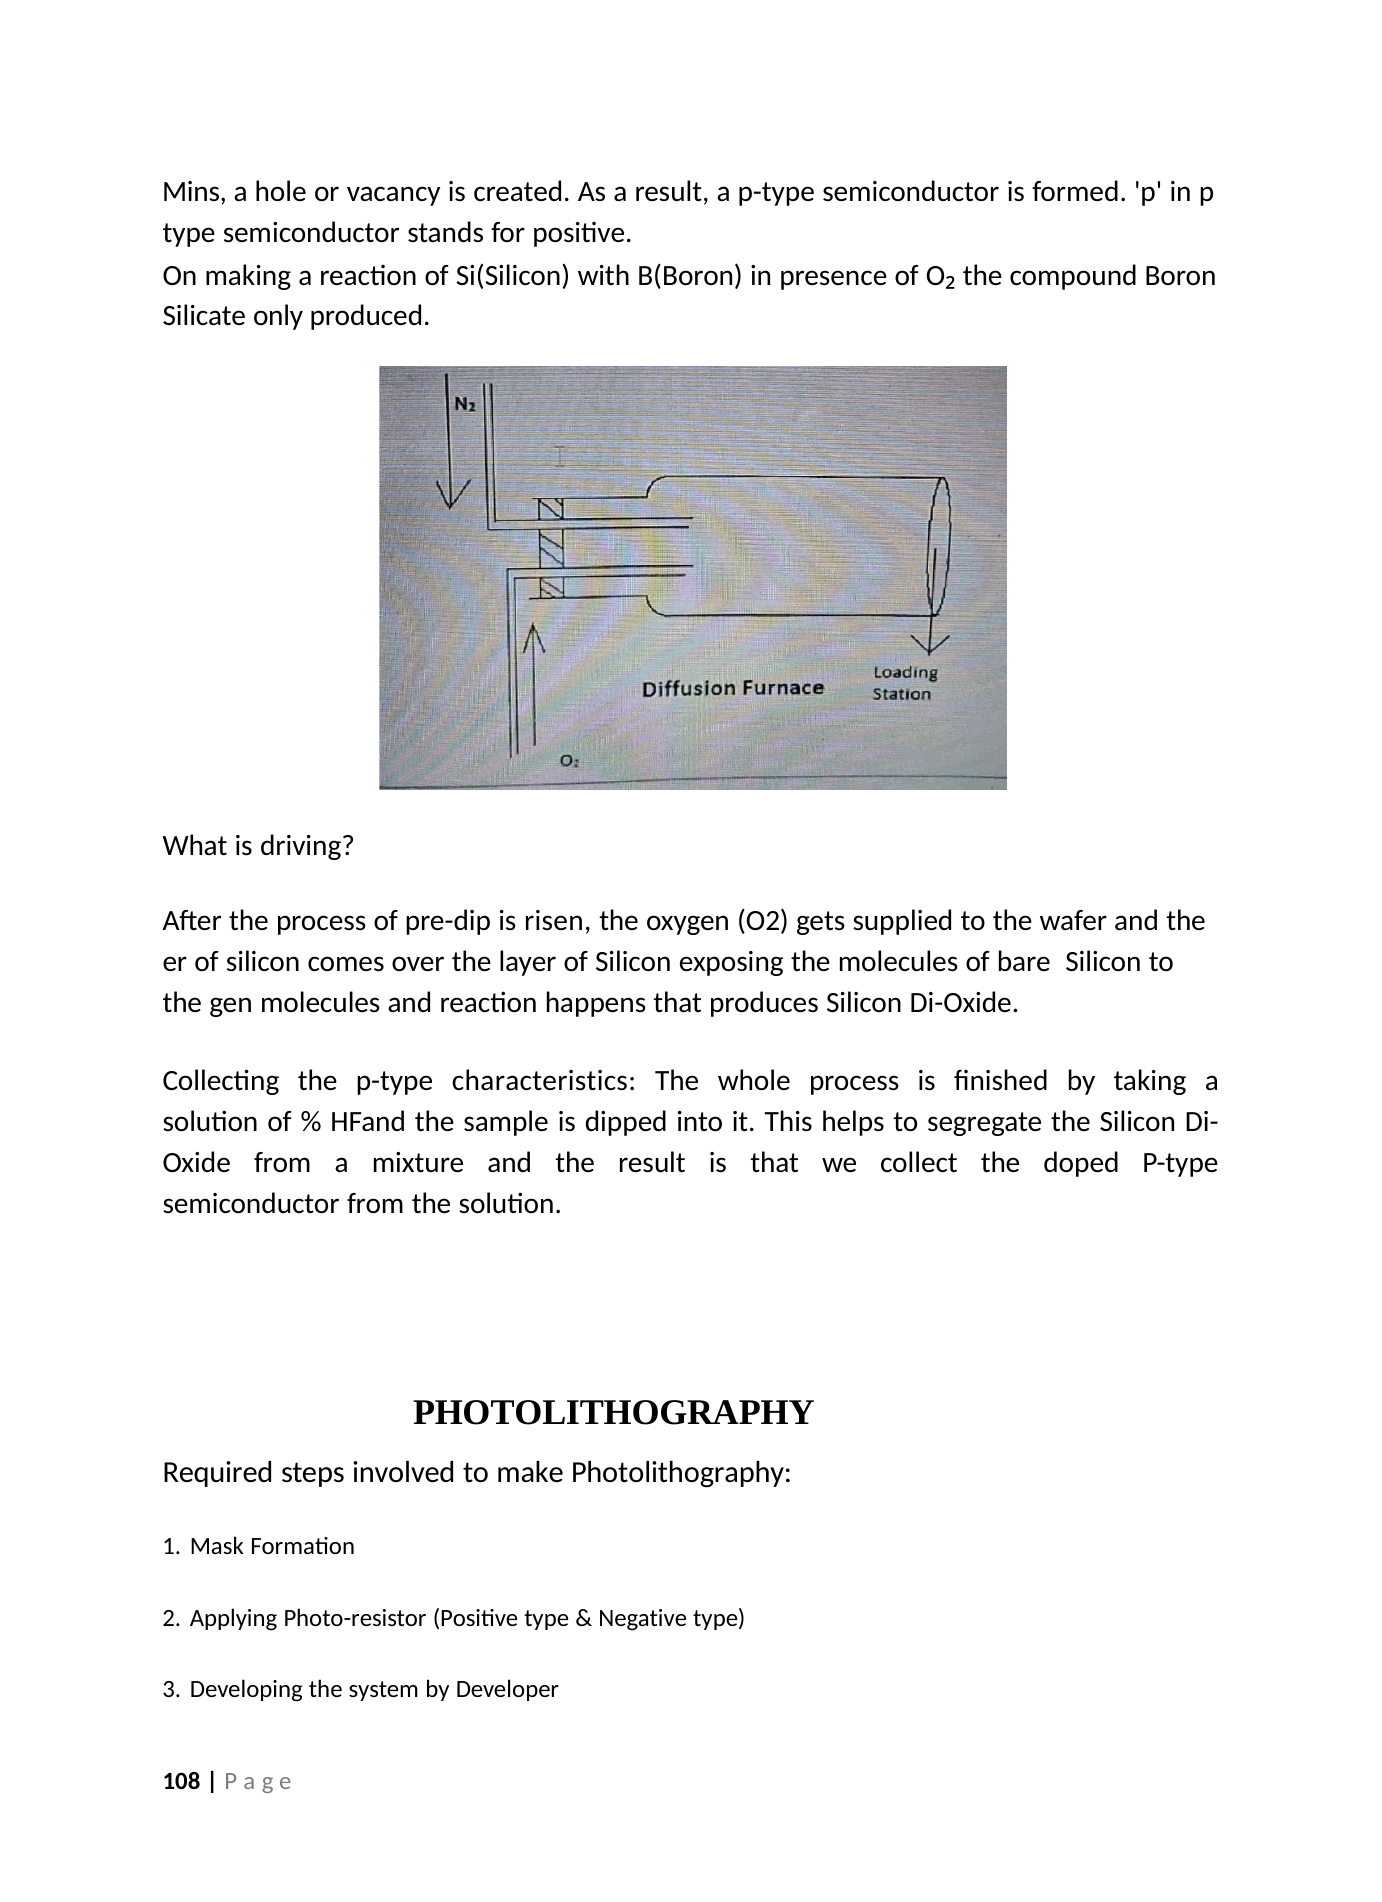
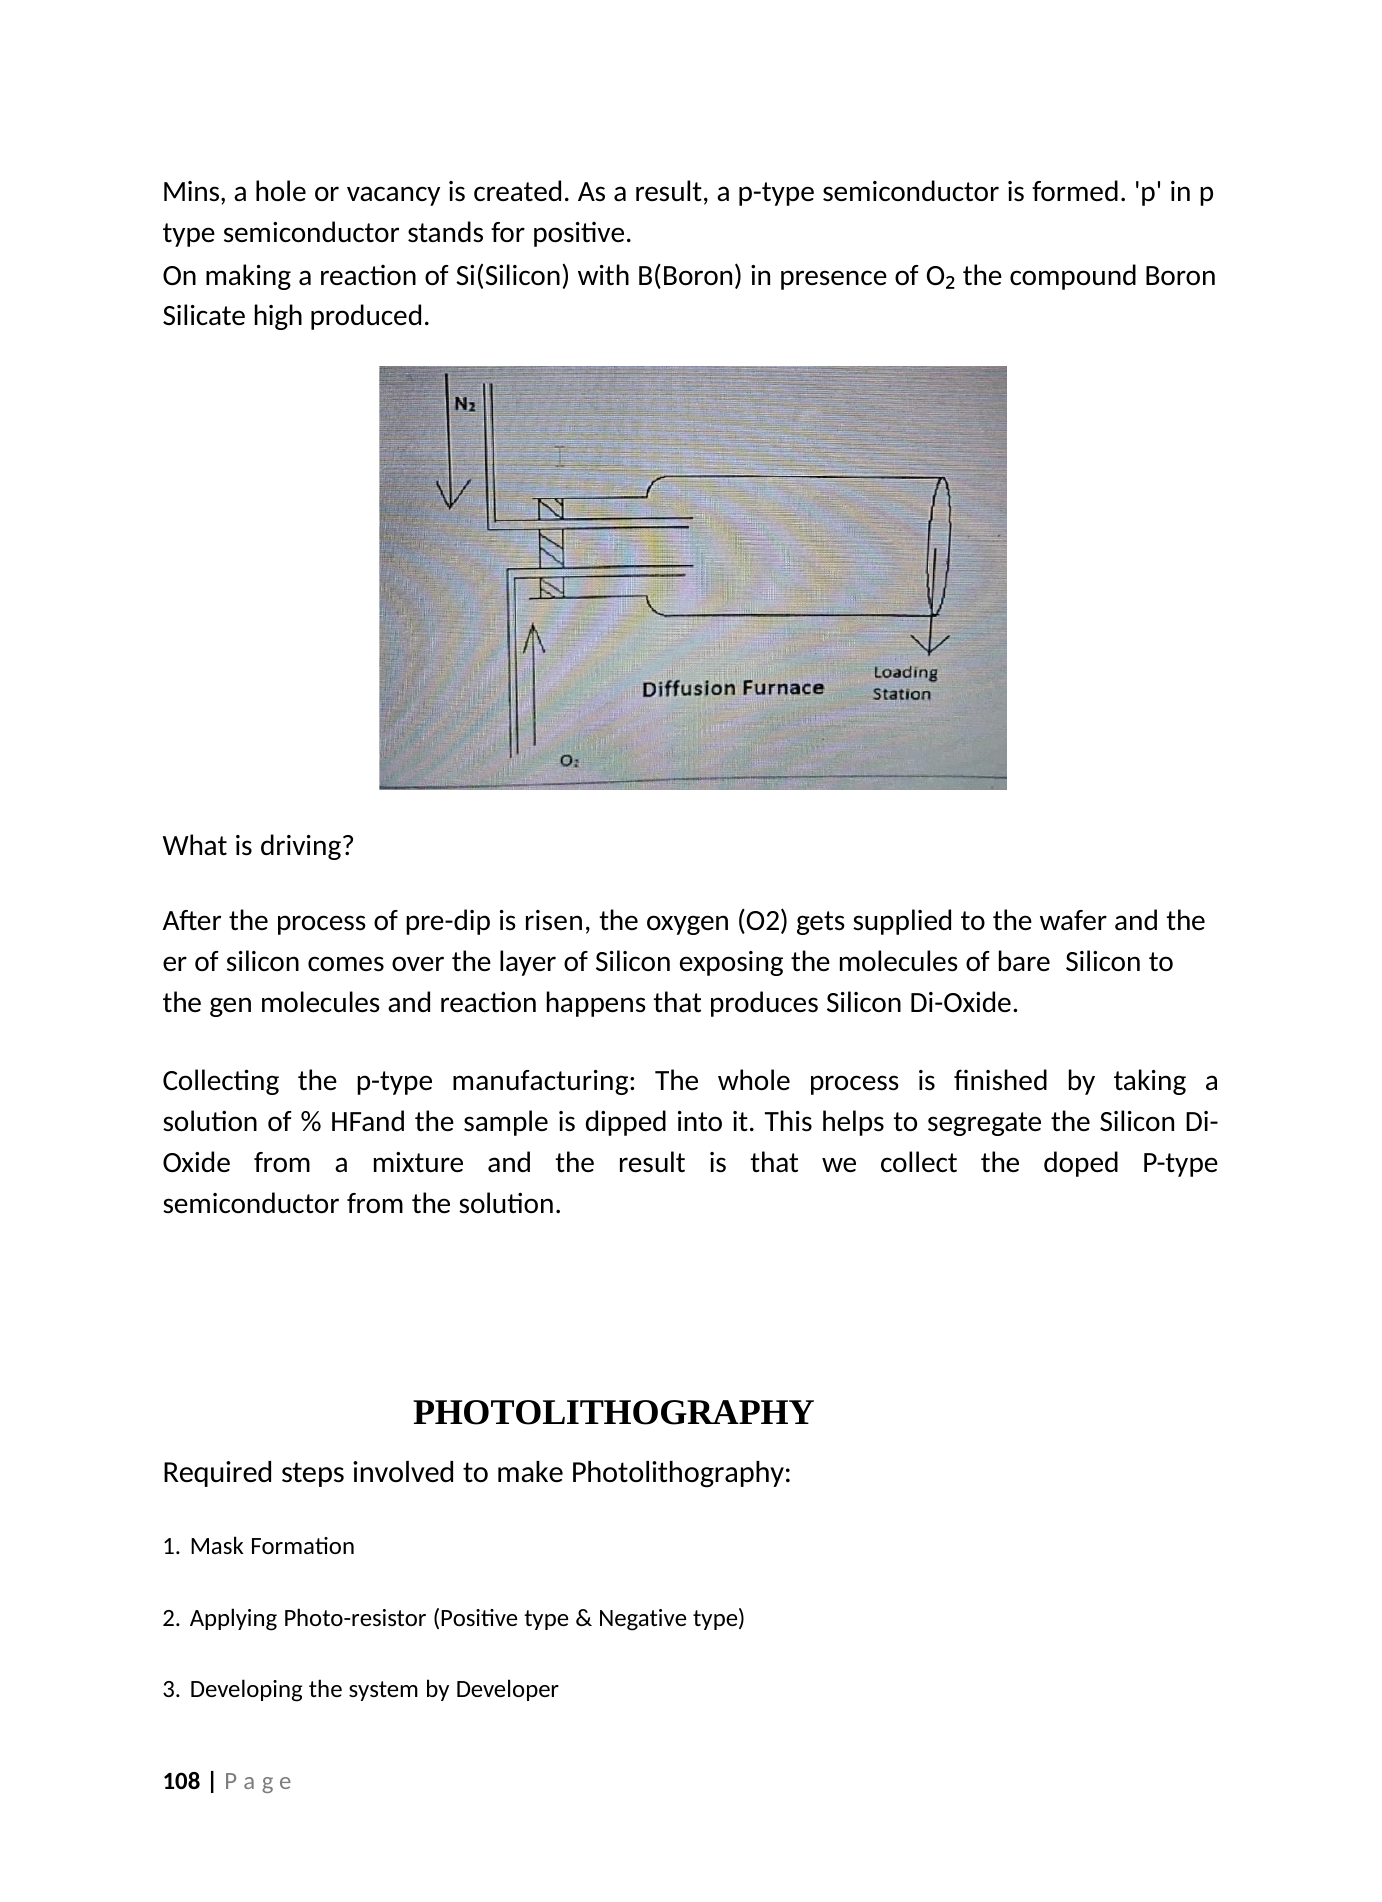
only: only -> high (278, 316)
characteristics: characteristics -> manufacturing (544, 1081)
